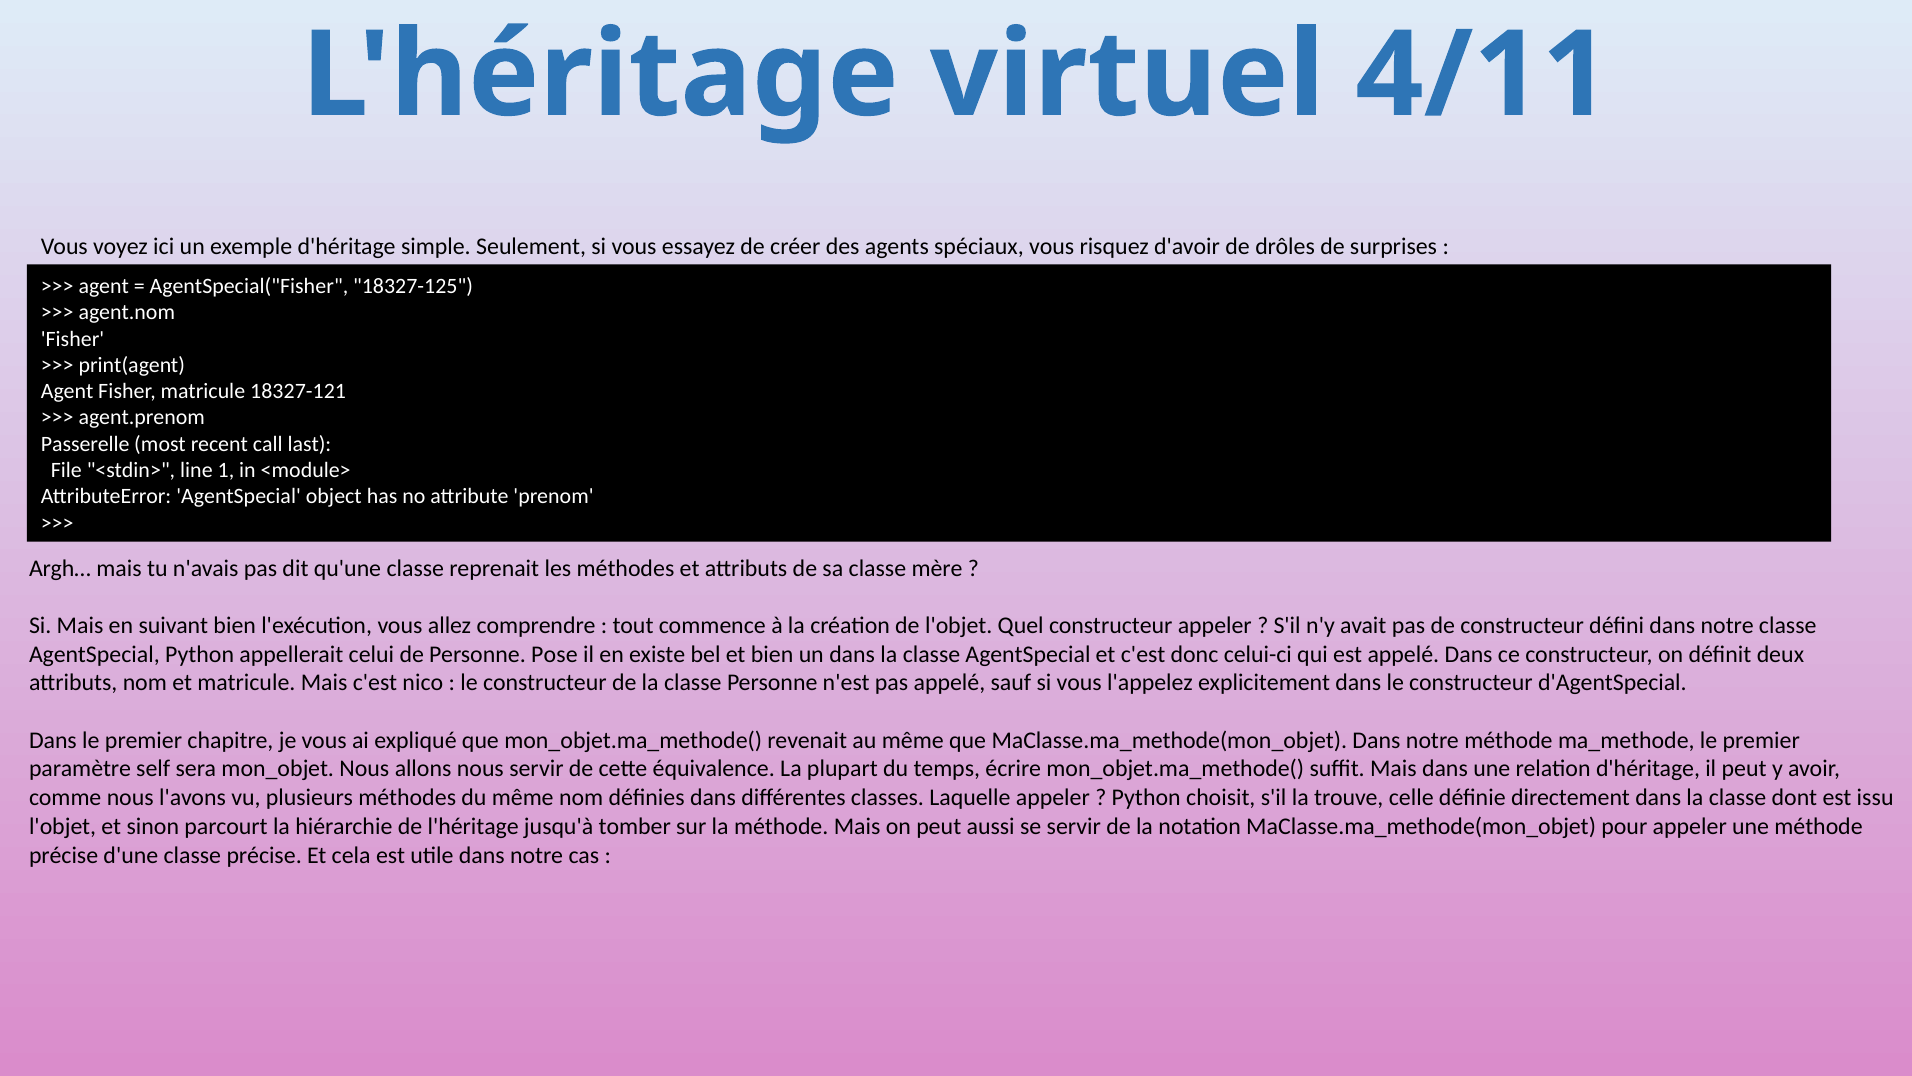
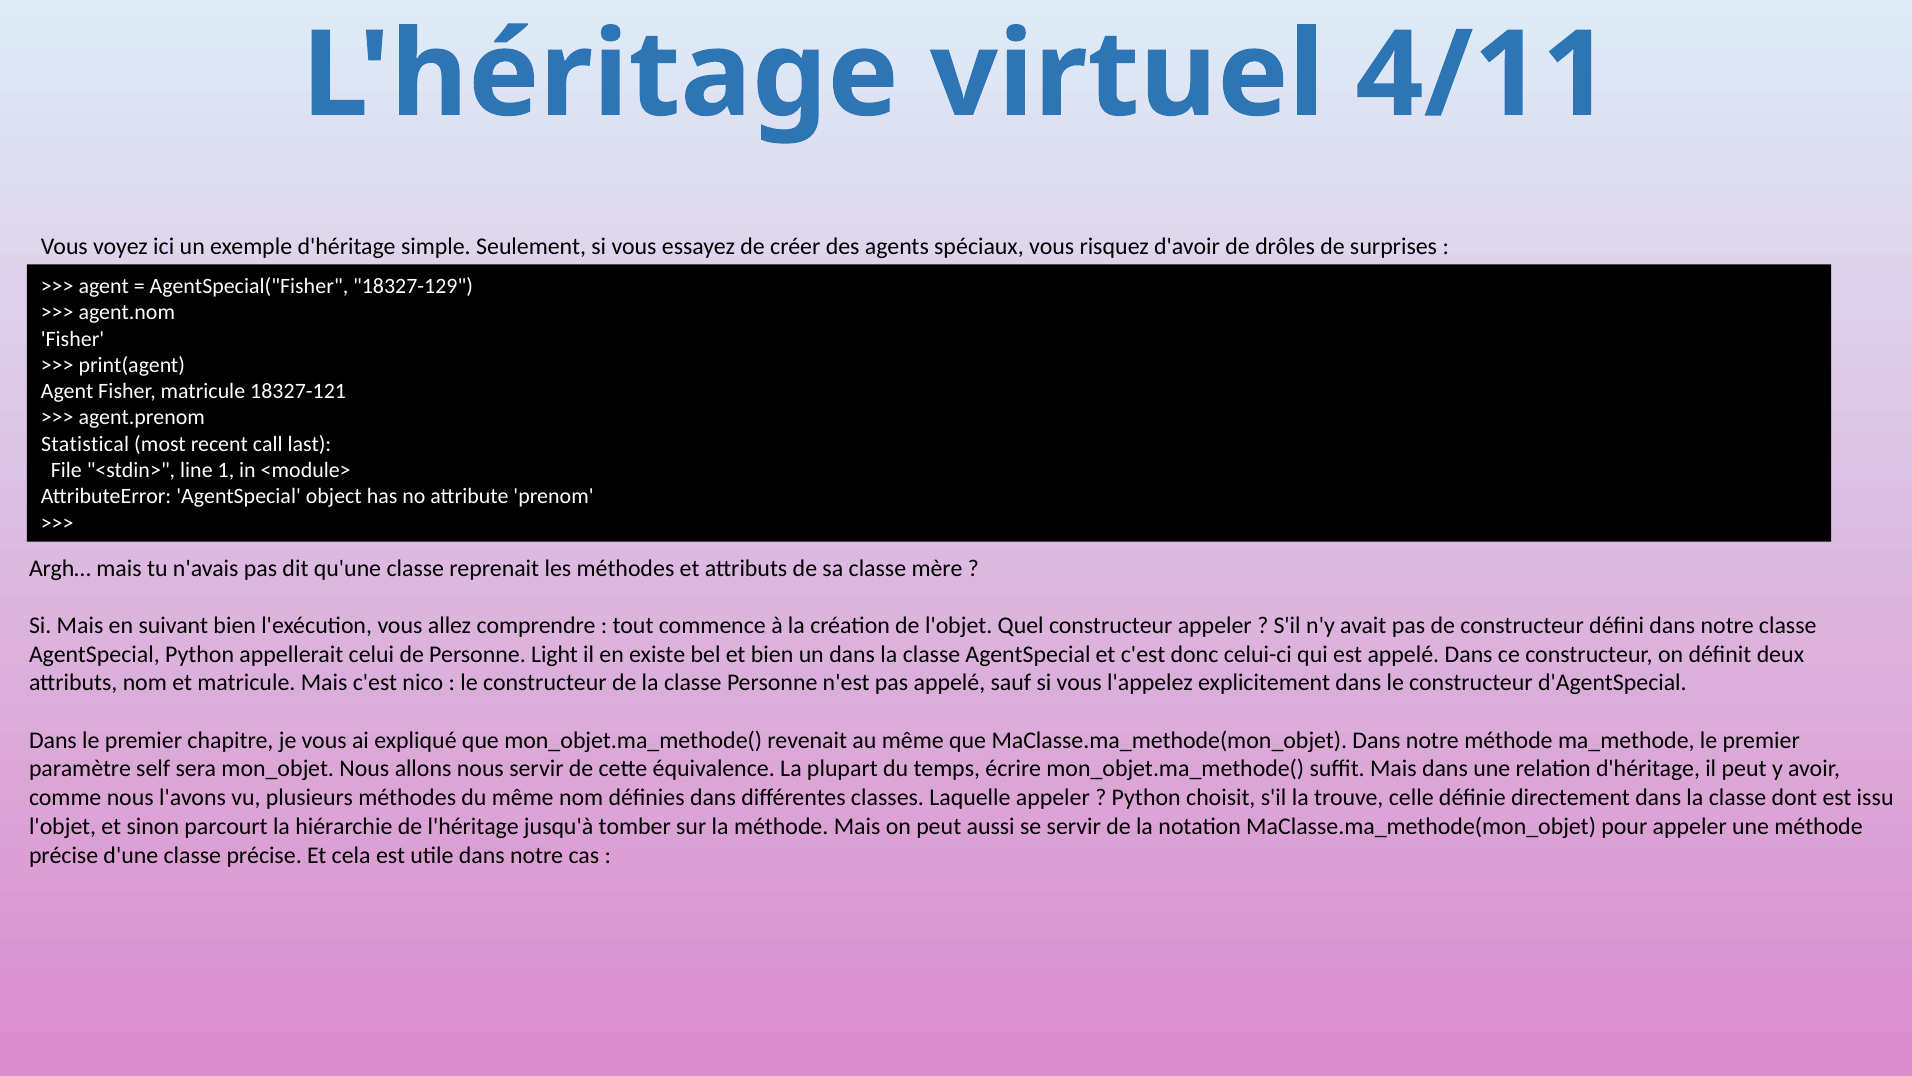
18327-125: 18327-125 -> 18327-129 (413, 286)
Passerelle: Passerelle -> Statistical (85, 444)
Pose: Pose -> Light (555, 654)
